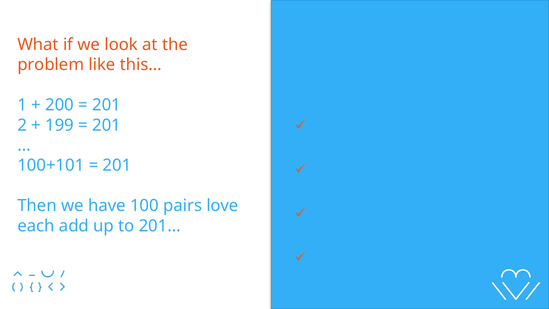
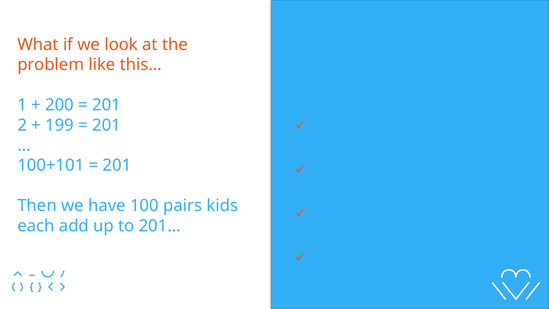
love: love -> kids (222, 206)
